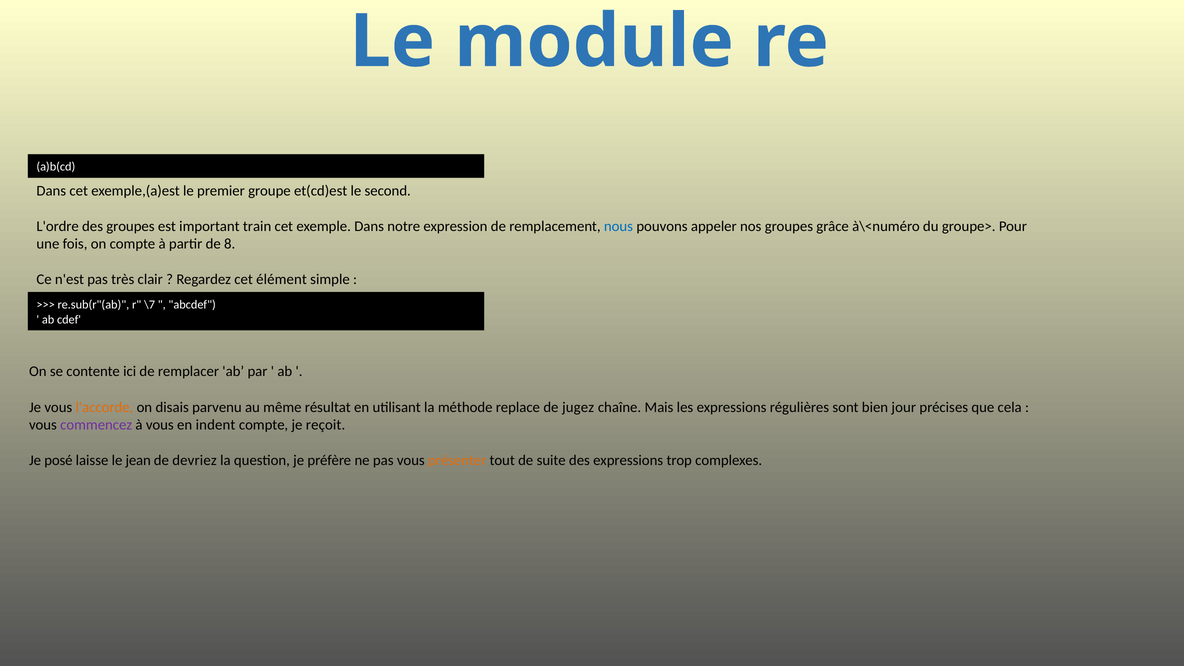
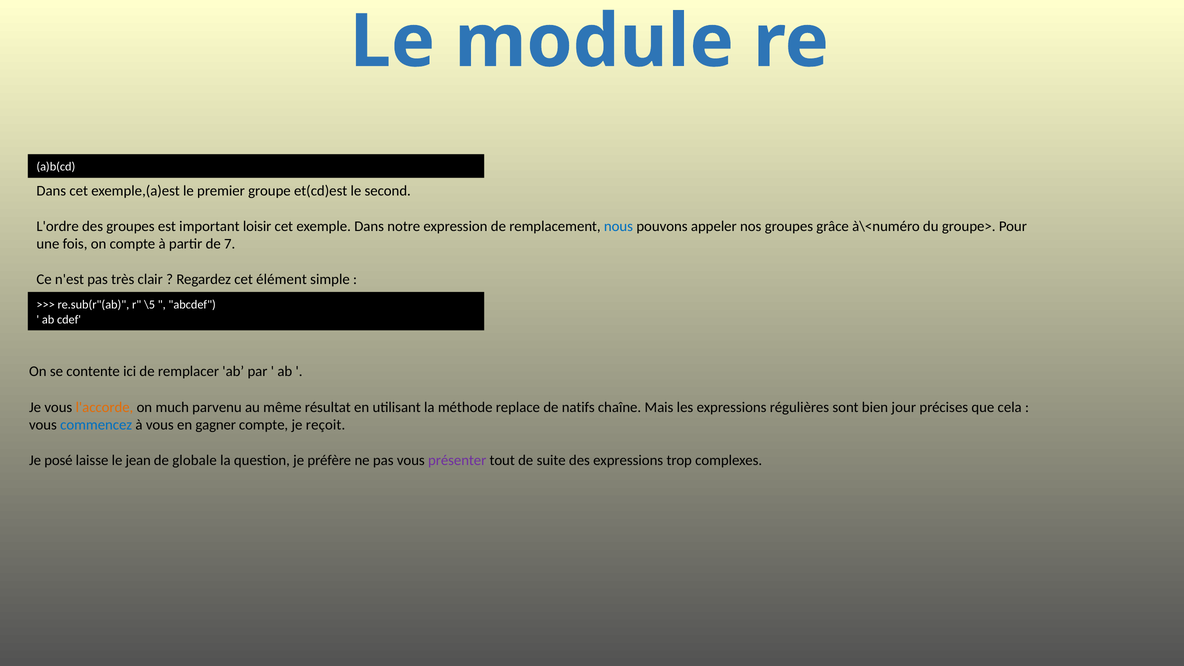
train: train -> loisir (257, 226)
8: 8 -> 7 (230, 244)
\7: \7 -> \5 (150, 305)
disais: disais -> much (172, 407)
jugez: jugez -> natifs (578, 407)
commencez colour: purple -> blue (96, 425)
indent: indent -> gagner (216, 425)
devriez: devriez -> globale (195, 460)
présenter colour: orange -> purple (457, 460)
